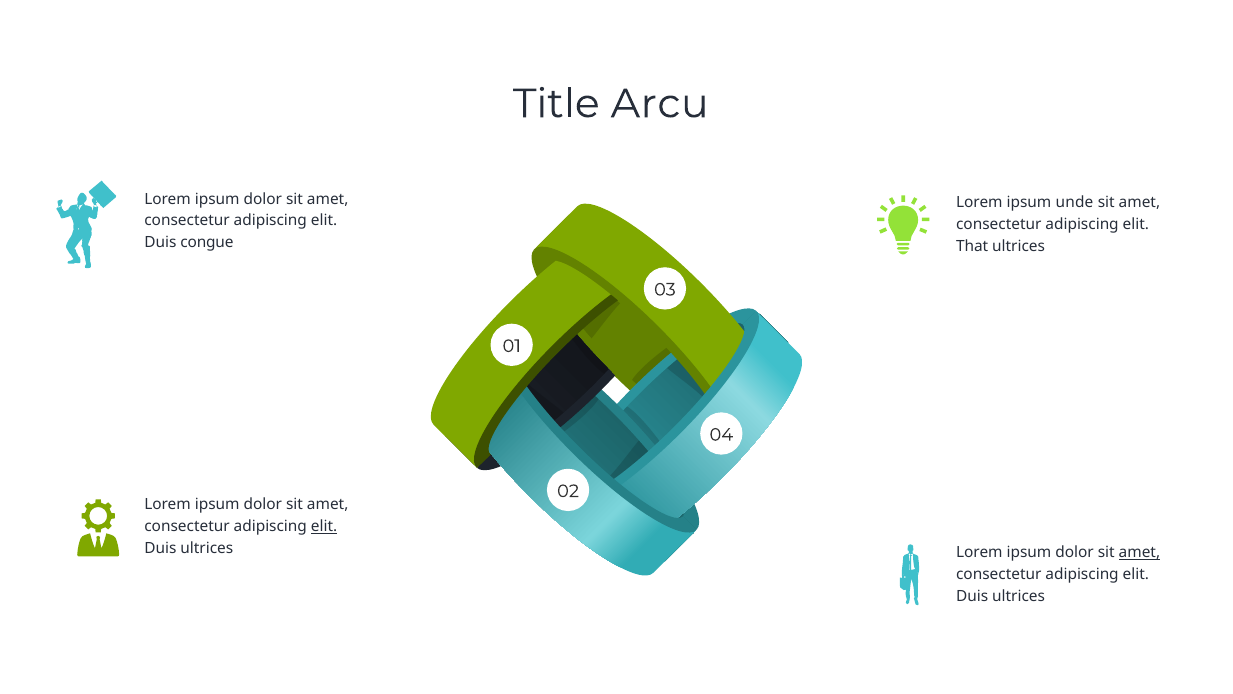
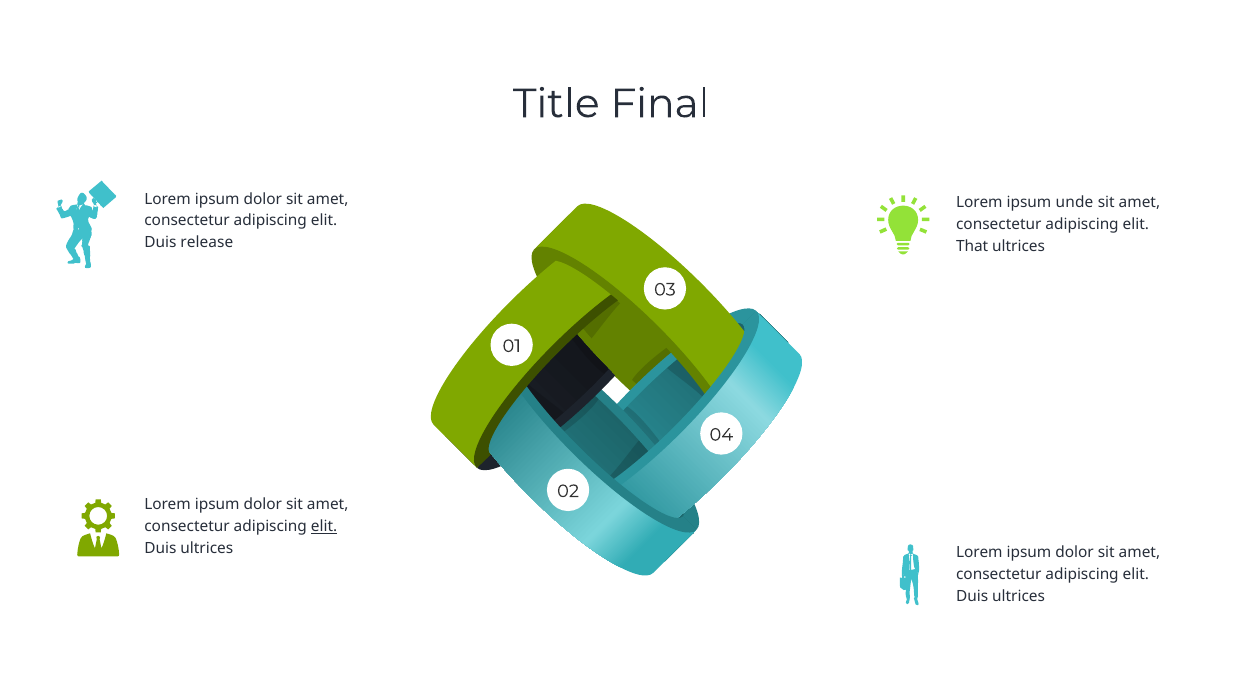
Arcu: Arcu -> Final (660, 104)
congue: congue -> release (207, 242)
amet underline: present -> none (1139, 552)
